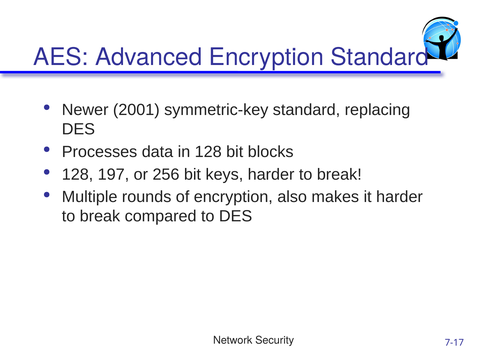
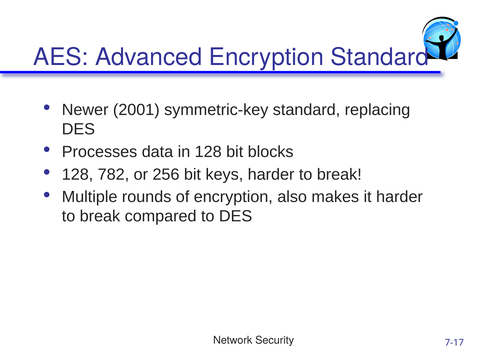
197: 197 -> 782 (113, 175)
